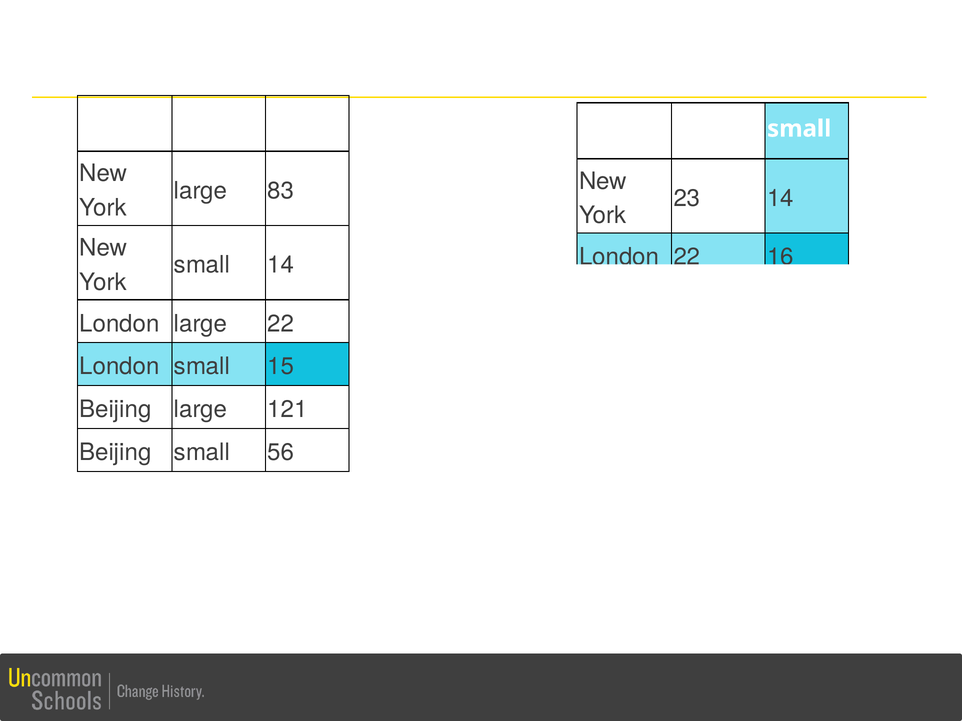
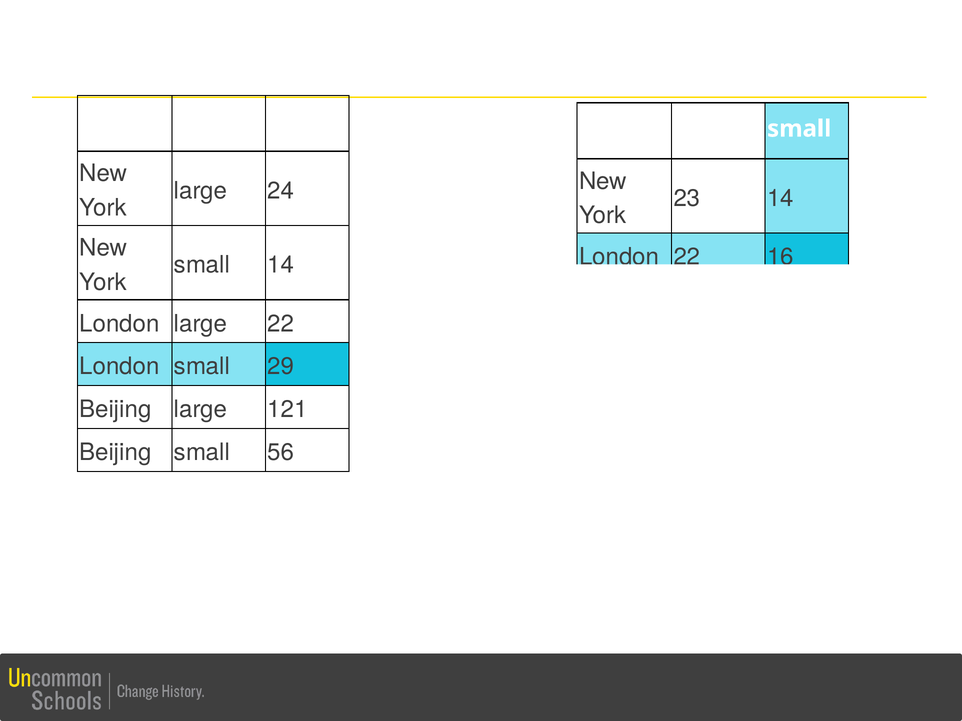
83: 83 -> 24 (281, 191)
15: 15 -> 29 (281, 367)
